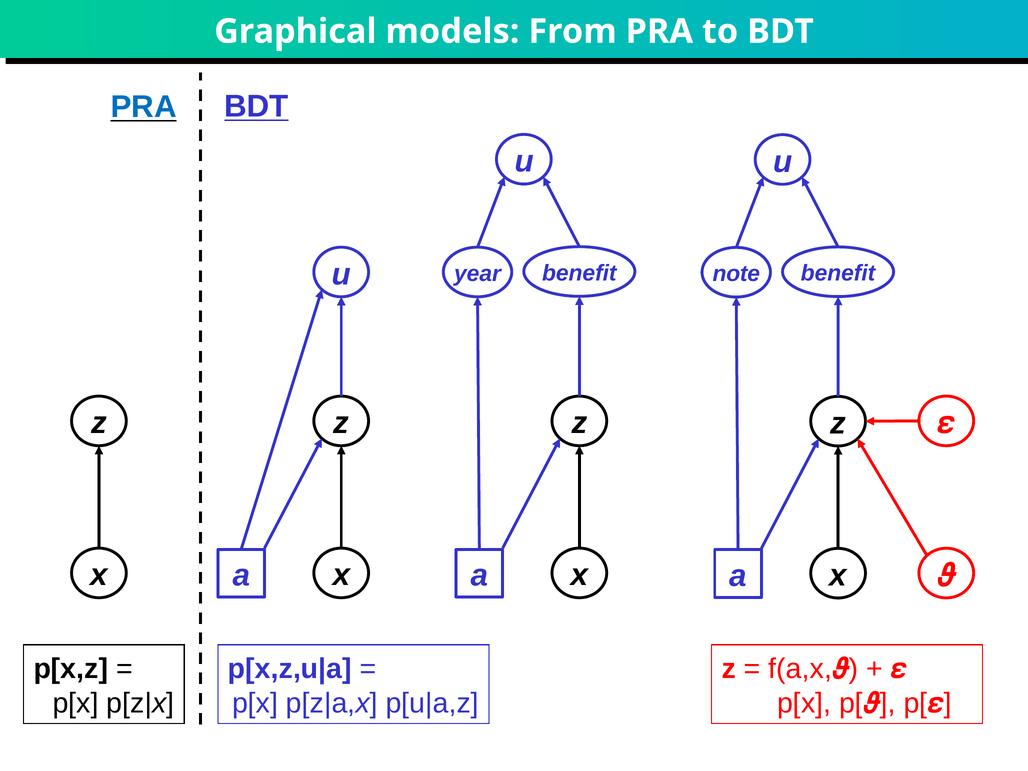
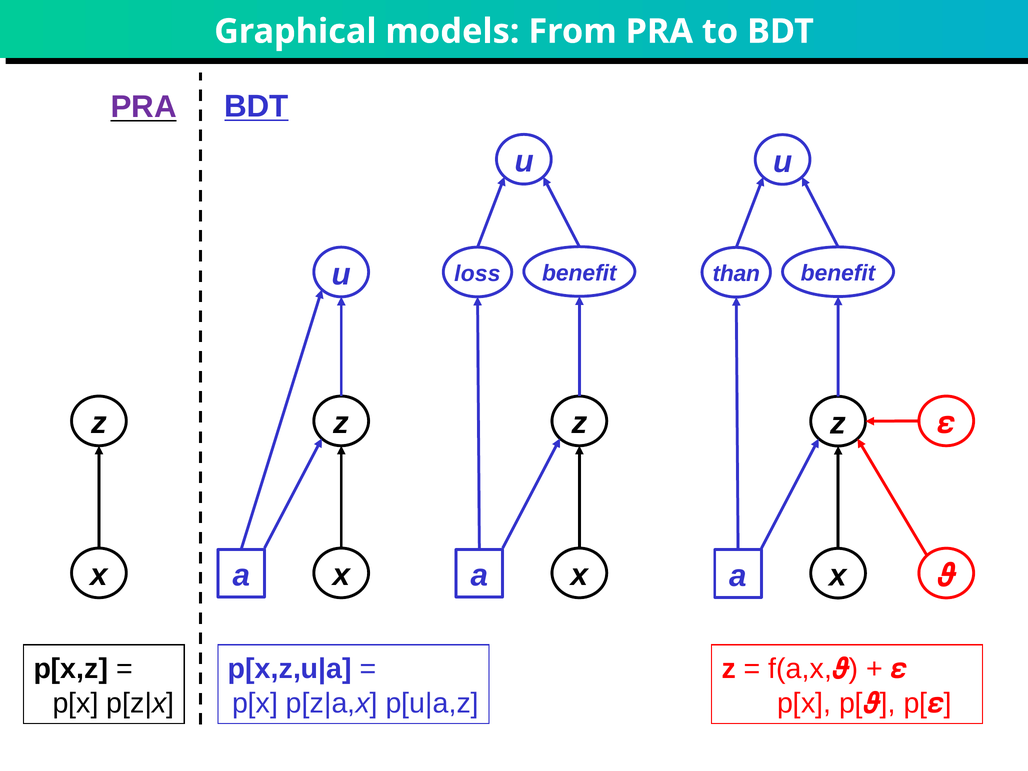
PRA colour: blue -> purple (144, 107)
year: year -> loss (477, 274)
note: note -> than (736, 274)
